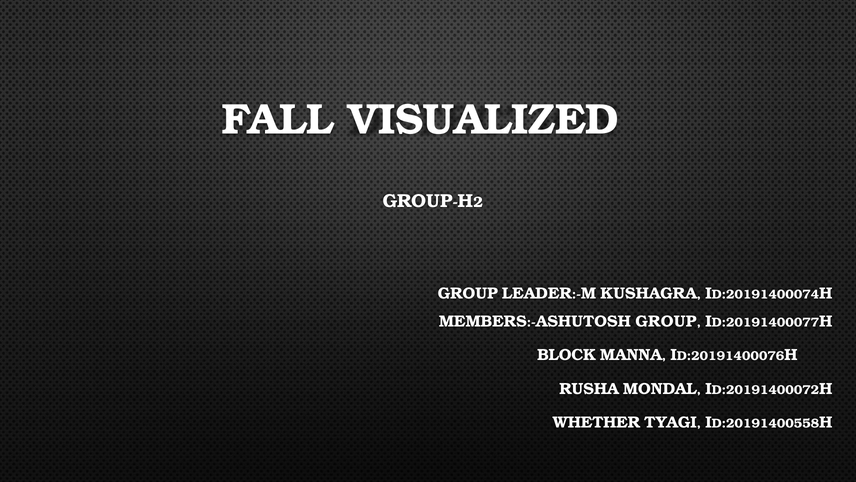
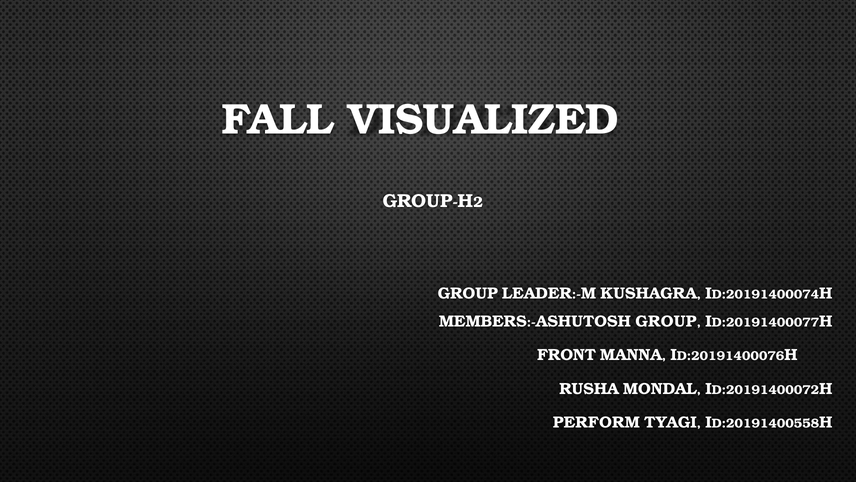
BLOCK: BLOCK -> FRONT (567, 355)
WHETHER: WHETHER -> PERFORM (596, 422)
